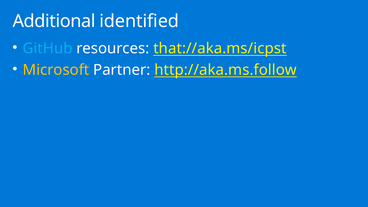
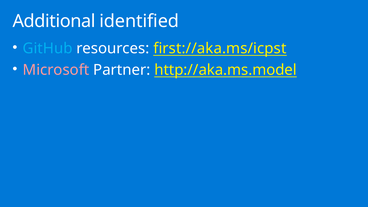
that://aka.ms/icpst: that://aka.ms/icpst -> first://aka.ms/icpst (220, 48)
Microsoft colour: yellow -> pink (56, 70)
http://aka.ms.follow: http://aka.ms.follow -> http://aka.ms.model (226, 70)
